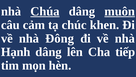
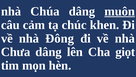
Chúa underline: present -> none (45, 11)
Hạnh: Hạnh -> Chưa (16, 52)
tiếp: tiếp -> giọt (125, 52)
